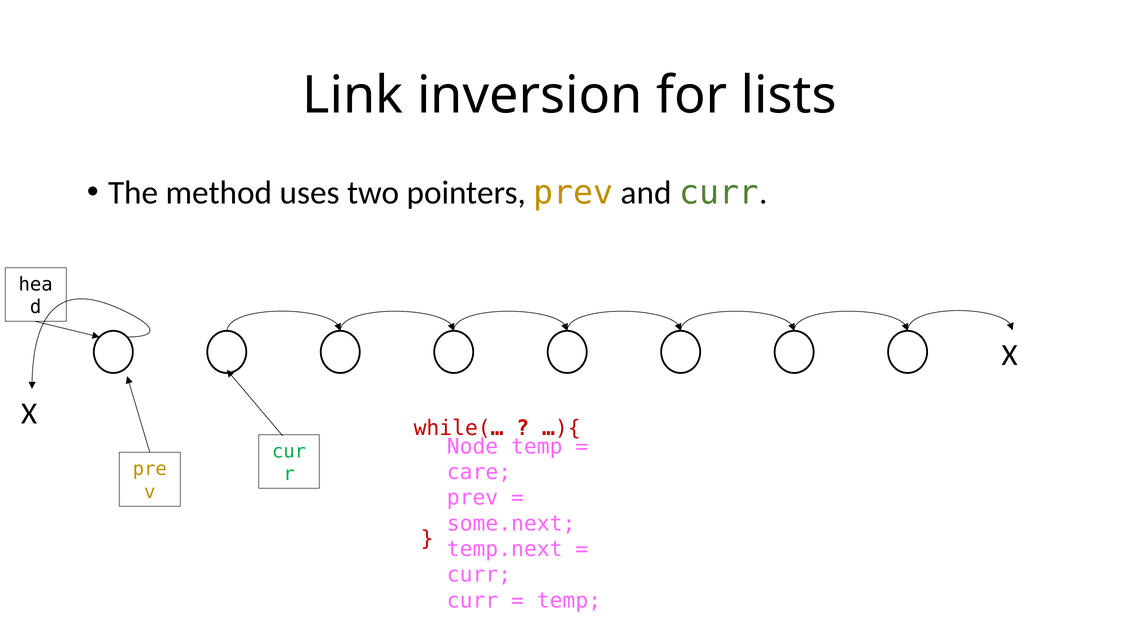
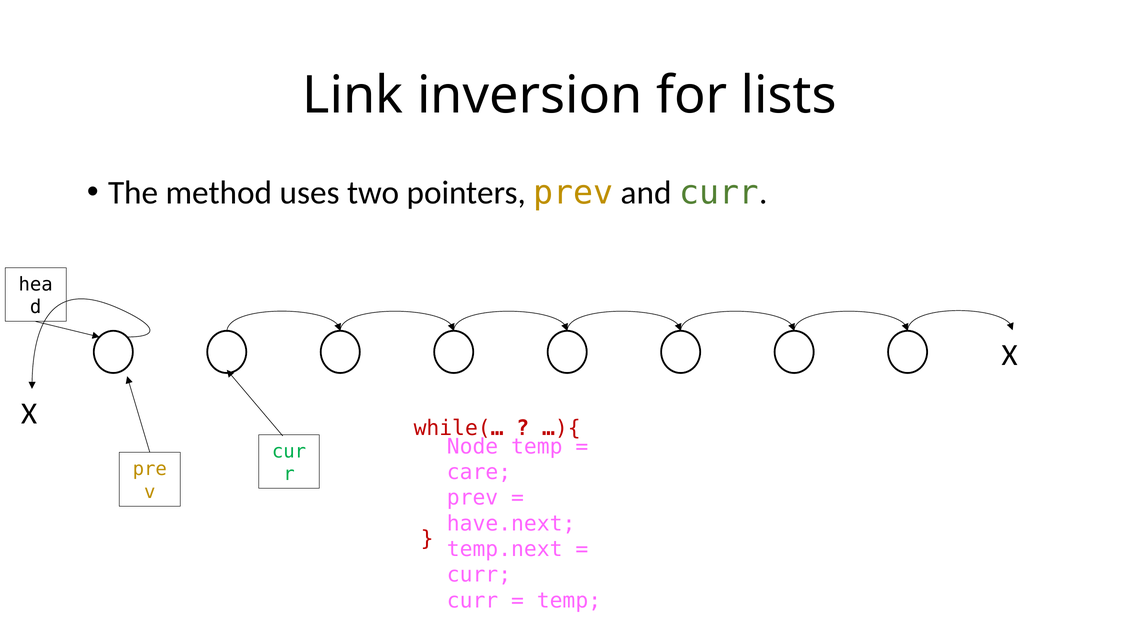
some.next: some.next -> have.next (511, 524)
